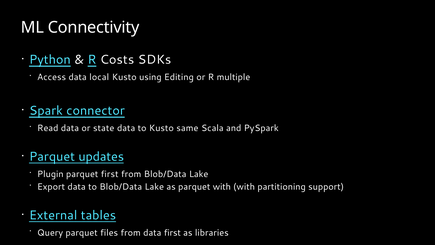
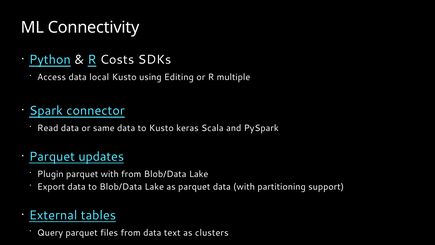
state: state -> same (104, 128)
same: same -> keras (187, 128)
parquet first: first -> with (110, 174)
parquet with: with -> data (222, 187)
data first: first -> text (172, 232)
libraries: libraries -> clusters (212, 232)
